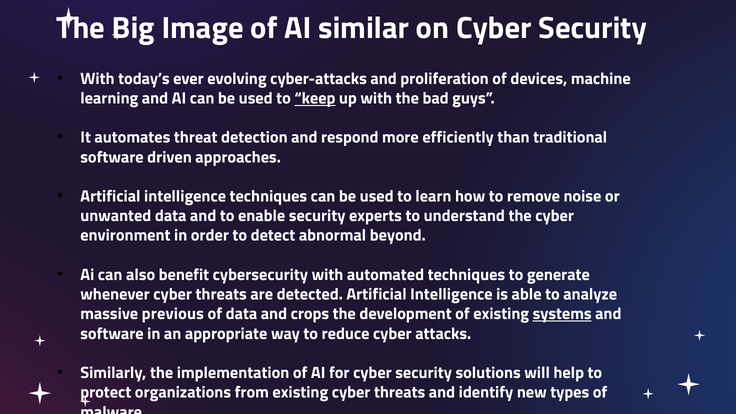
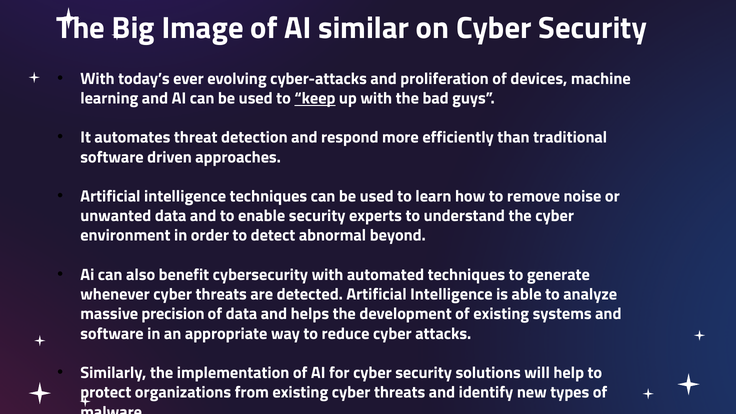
previous: previous -> precision (173, 314)
crops: crops -> helps (310, 314)
systems underline: present -> none (562, 314)
